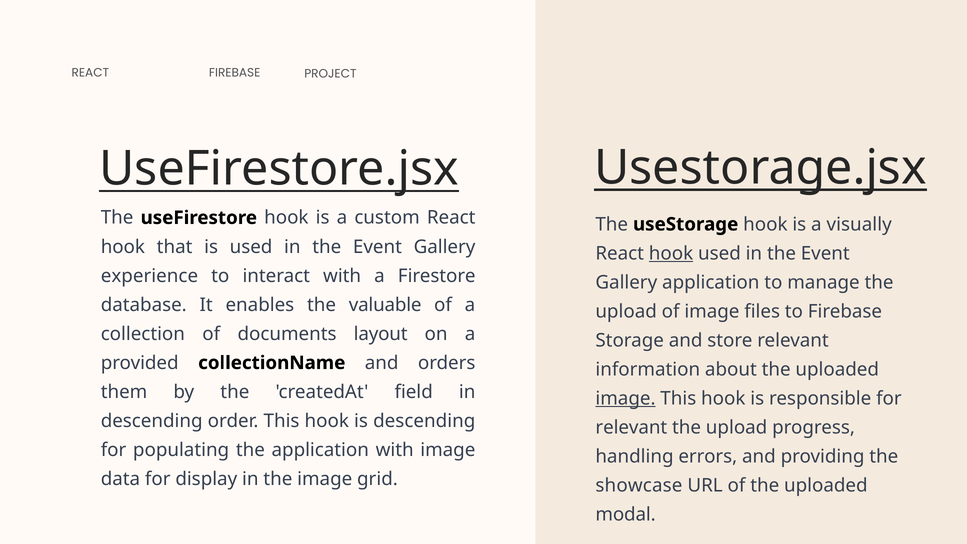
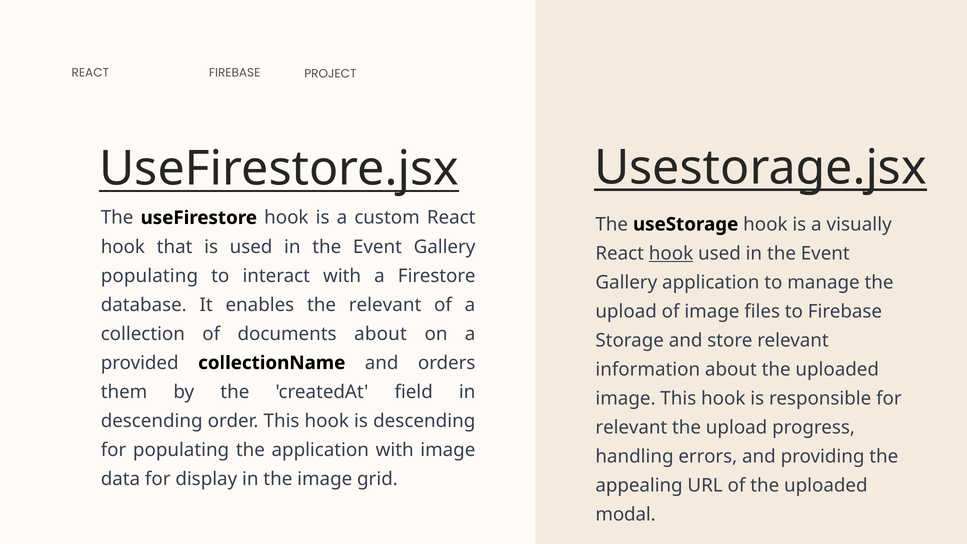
experience: experience -> populating (149, 276)
the valuable: valuable -> relevant (385, 305)
documents layout: layout -> about (380, 334)
image underline: present -> none (626, 398)
showcase: showcase -> appealing (639, 485)
